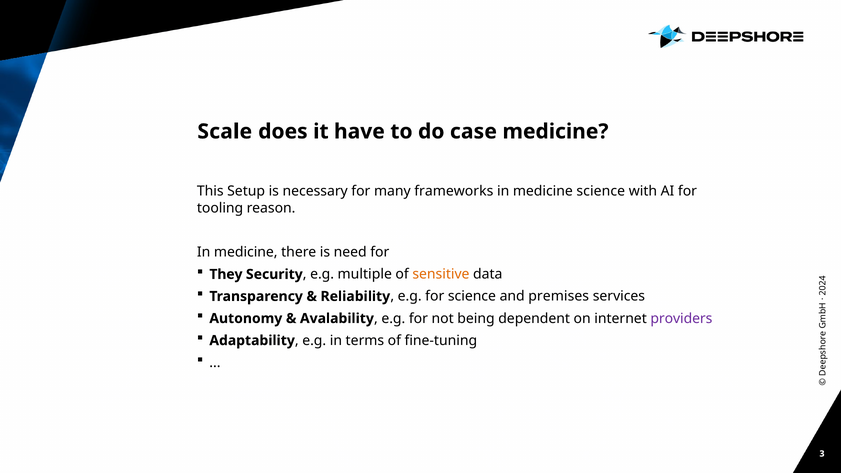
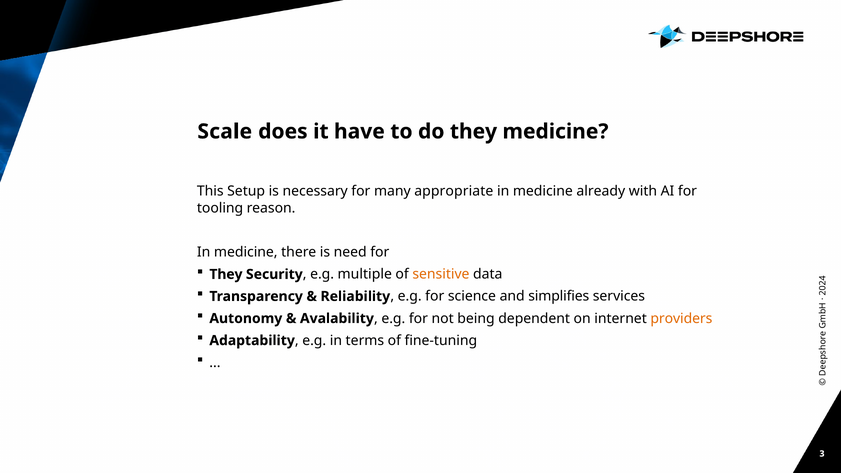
do case: case -> they (473, 132)
frameworks: frameworks -> appropriate (454, 191)
medicine science: science -> already (601, 191)
premises: premises -> simplifies (559, 296)
providers colour: purple -> orange (681, 318)
